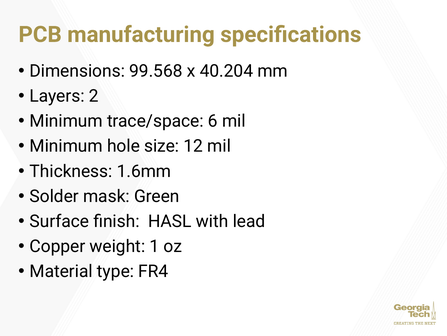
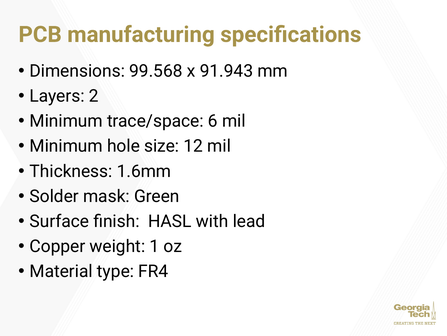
40.204: 40.204 -> 91.943 (226, 71)
